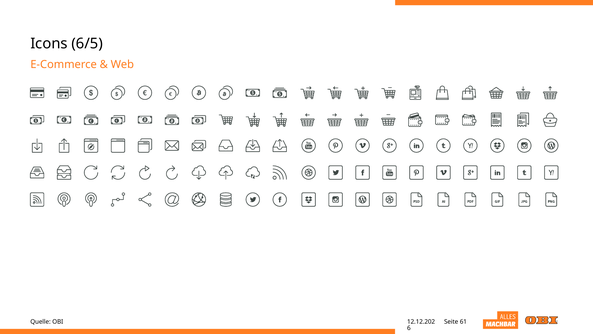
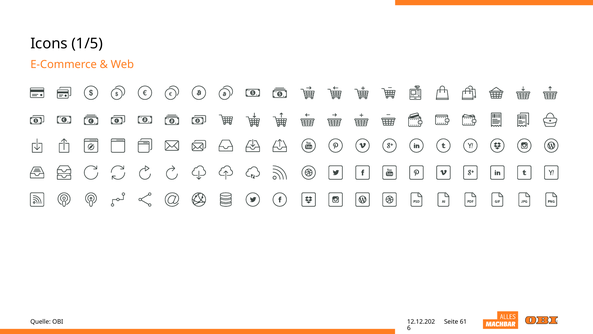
6/5: 6/5 -> 1/5 (87, 44)
